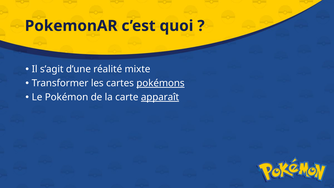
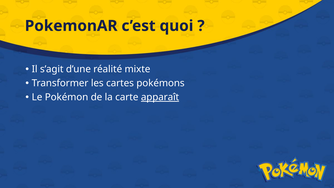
pokémons underline: present -> none (160, 83)
